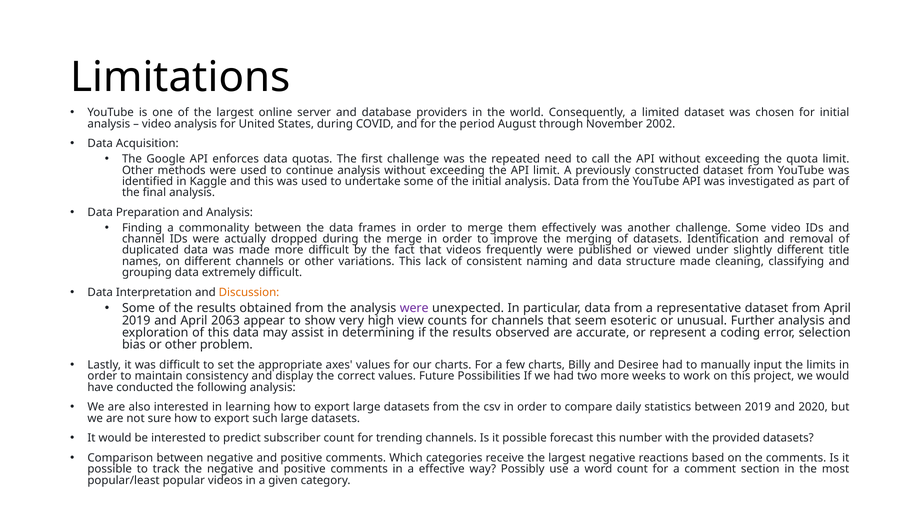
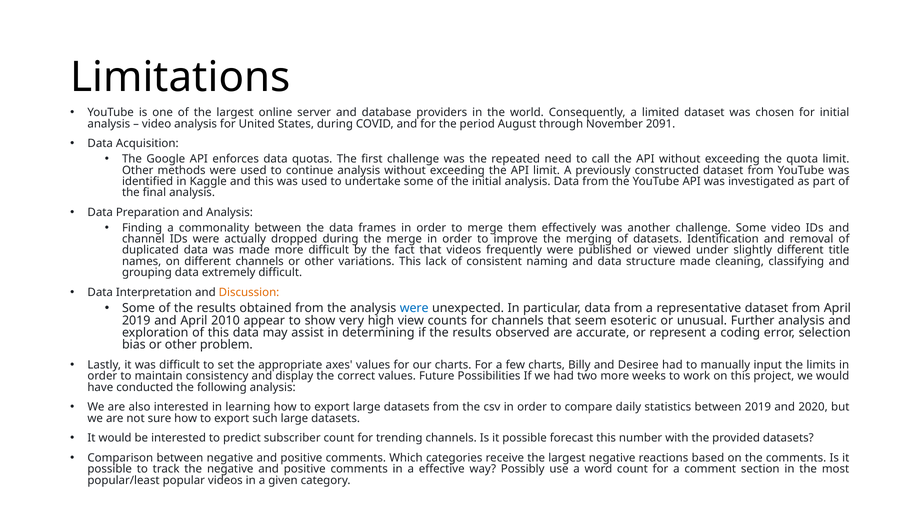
2002: 2002 -> 2091 (661, 124)
were colour: purple -> blue (414, 308)
2063: 2063 -> 2010 (226, 320)
